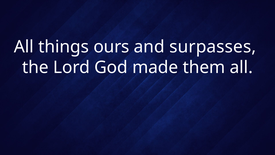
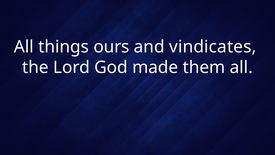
surpasses: surpasses -> vindicates (213, 47)
